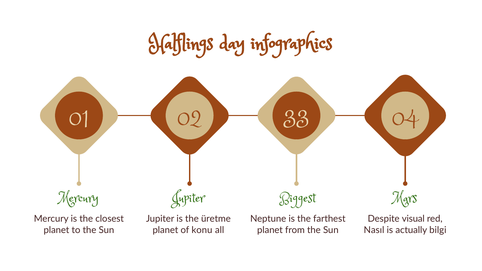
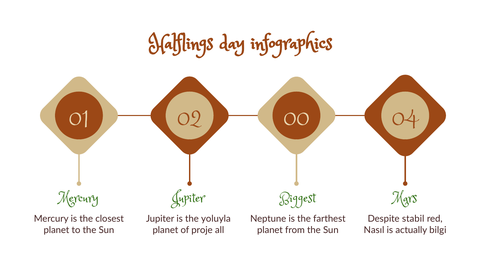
33: 33 -> 00 (297, 117)
üretme: üretme -> yoluyla (216, 219)
visual: visual -> stabil (413, 219)
konu: konu -> proje (202, 230)
